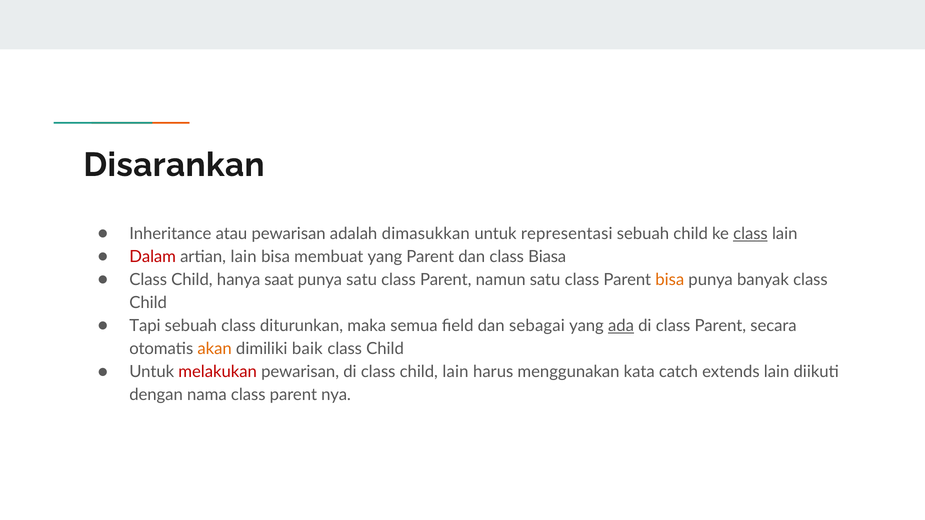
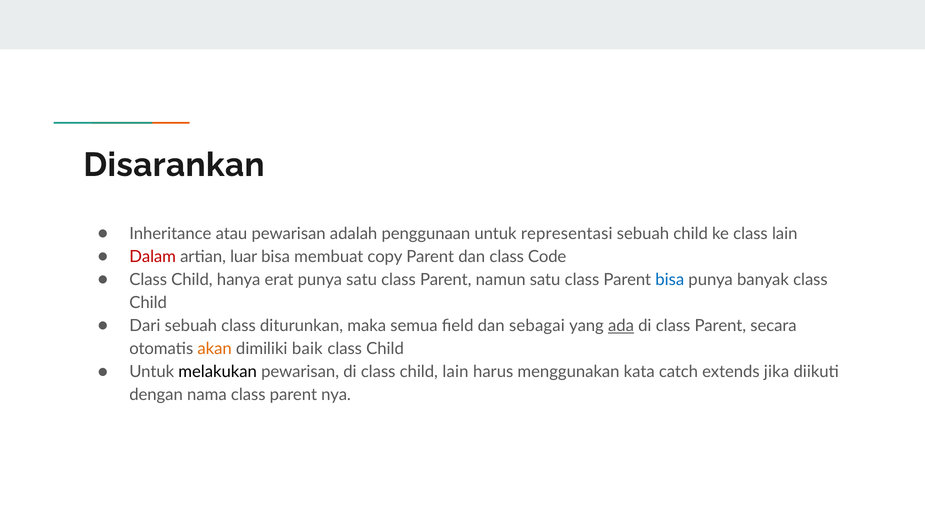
dimasukkan: dimasukkan -> penggunaan (426, 234)
class underline: present -> none (750, 234)
artian lain: lain -> luar (244, 257)
membuat yang: yang -> copy (385, 257)
Biasa: Biasa -> Code (547, 257)
saat: saat -> erat (279, 280)
bisa colour: orange -> blue (670, 280)
Tapi: Tapi -> Dari (145, 326)
melakukan colour: red -> black (218, 372)
extends lain: lain -> jika (777, 372)
